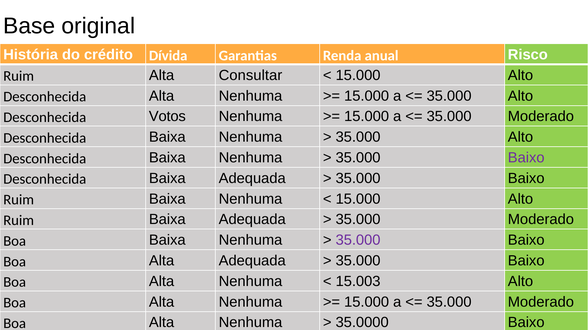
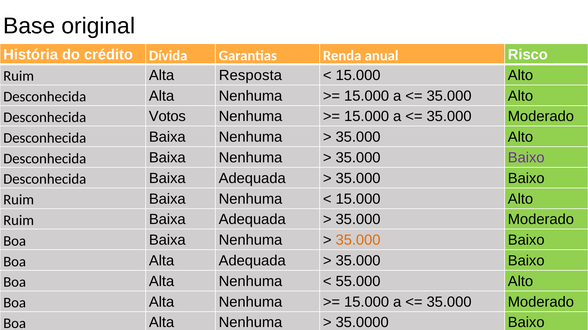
Consultar: Consultar -> Resposta (250, 75)
35.000 colour: purple -> orange (358, 241)
15.003: 15.003 -> 55.000 (358, 282)
